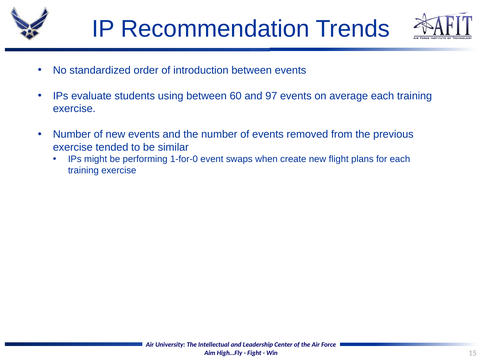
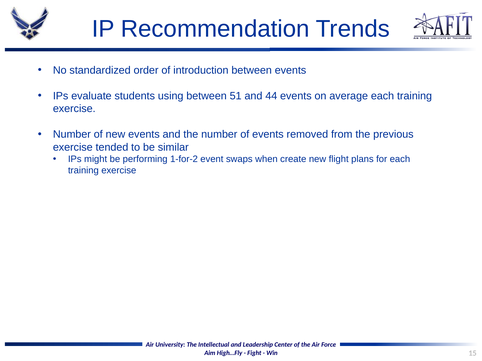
60: 60 -> 51 (236, 96)
97: 97 -> 44 (271, 96)
1-for-0: 1-for-0 -> 1-for-2 (184, 159)
